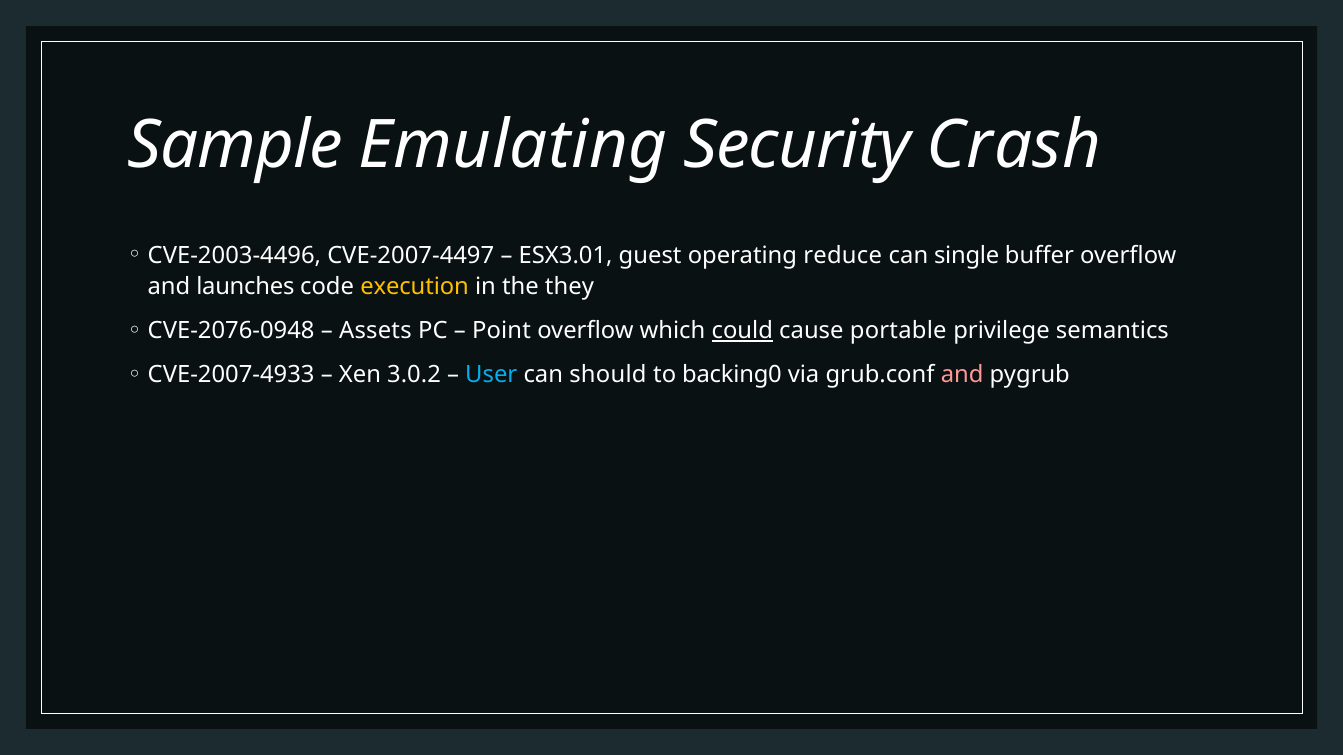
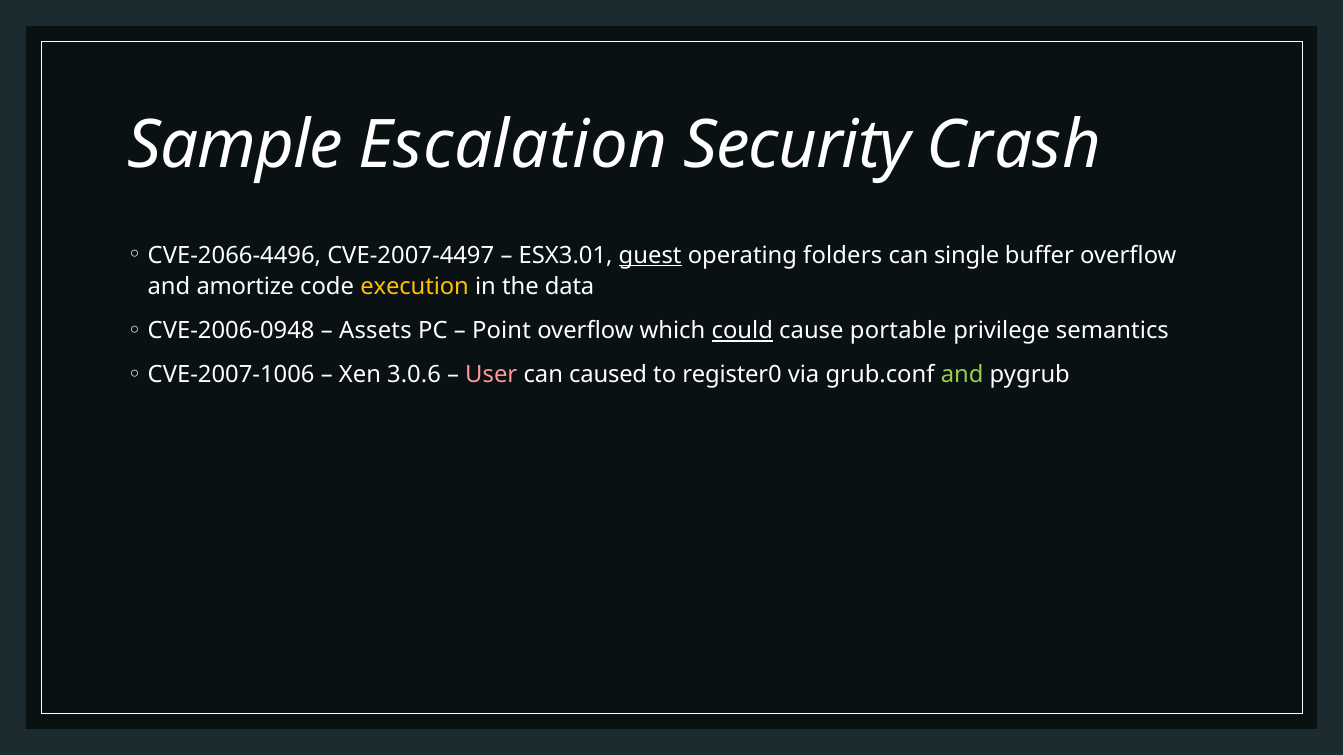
Emulating: Emulating -> Escalation (513, 146)
CVE-2003-4496: CVE-2003-4496 -> CVE-2066-4496 (234, 255)
guest underline: none -> present (650, 255)
reduce: reduce -> folders (843, 255)
launches: launches -> amortize (245, 287)
they: they -> data (570, 287)
CVE-2076-0948: CVE-2076-0948 -> CVE-2006-0948 (231, 331)
CVE-2007-4933: CVE-2007-4933 -> CVE-2007-1006 (231, 375)
3.0.2: 3.0.2 -> 3.0.6 (414, 375)
User colour: light blue -> pink (491, 375)
should: should -> caused (608, 375)
backing0: backing0 -> register0 (732, 375)
and colour: pink -> light green (962, 375)
